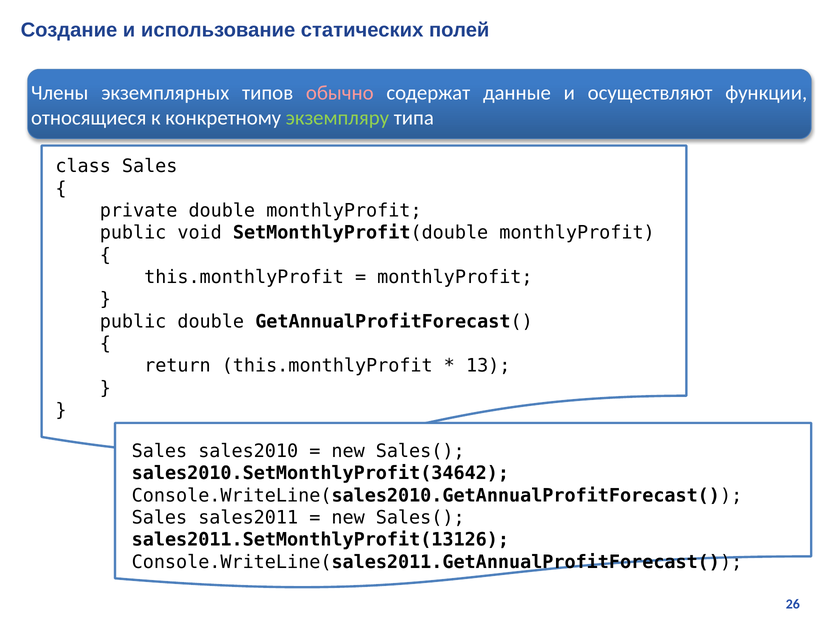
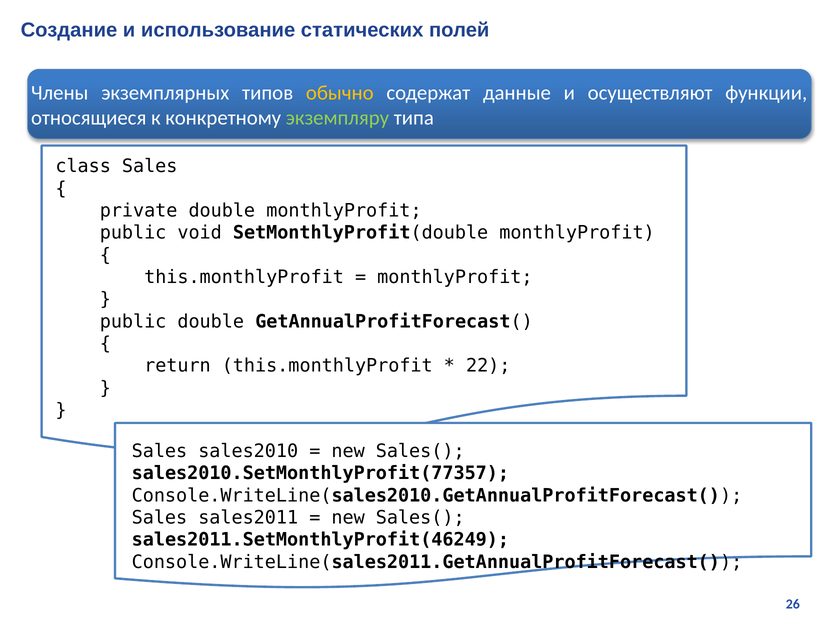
обычно colour: pink -> yellow (340, 93)
13: 13 -> 22 (488, 366)
sales2010.SetMonthlyProfit(34642: sales2010.SetMonthlyProfit(34642 -> sales2010.SetMonthlyProfit(77357 (320, 473)
sales2011.SetMonthlyProfit(13126: sales2011.SetMonthlyProfit(13126 -> sales2011.SetMonthlyProfit(46249 (320, 540)
